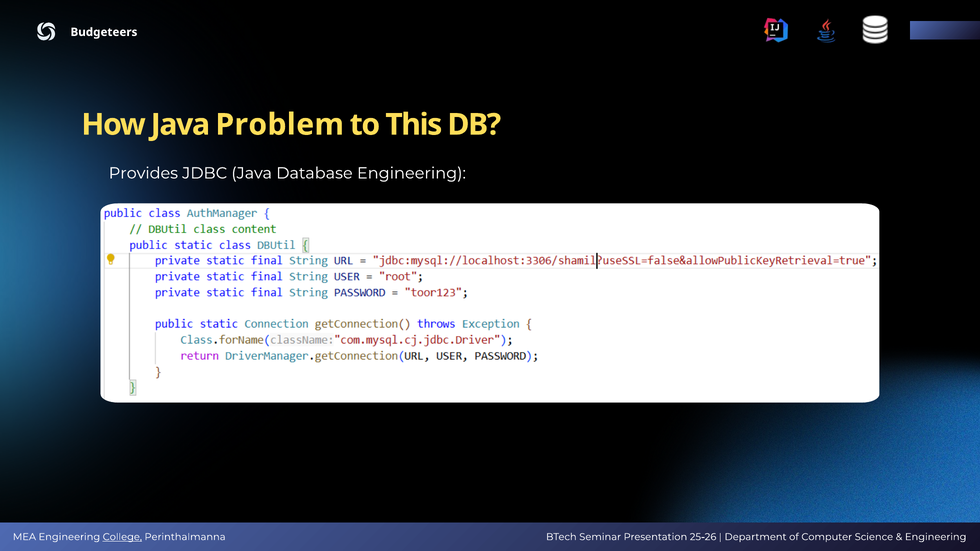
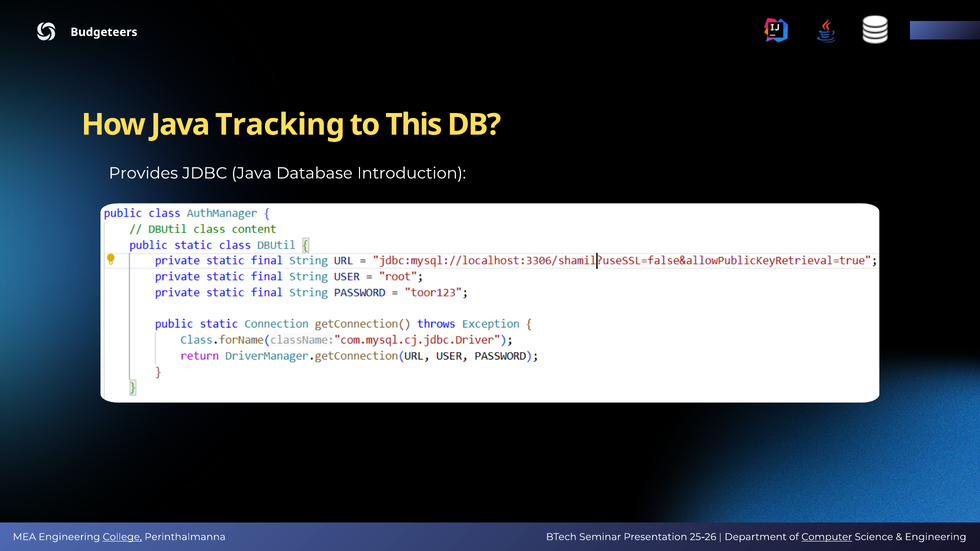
Problem: Problem -> Tracking (280, 125)
Database Engineering: Engineering -> Introduction (411, 173)
Computer underline: none -> present (827, 537)
